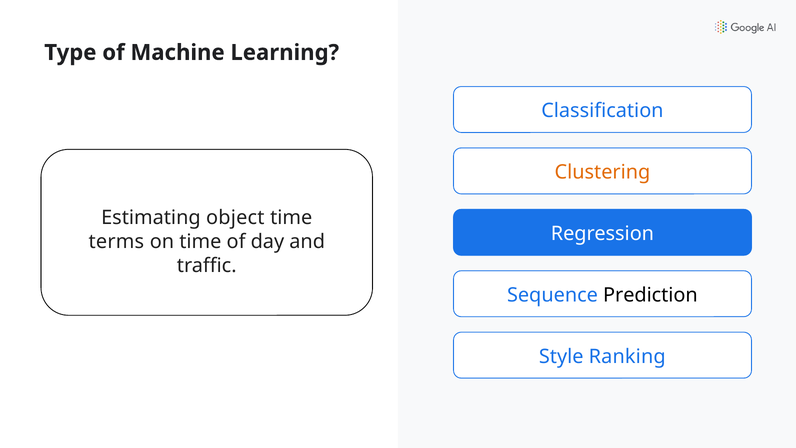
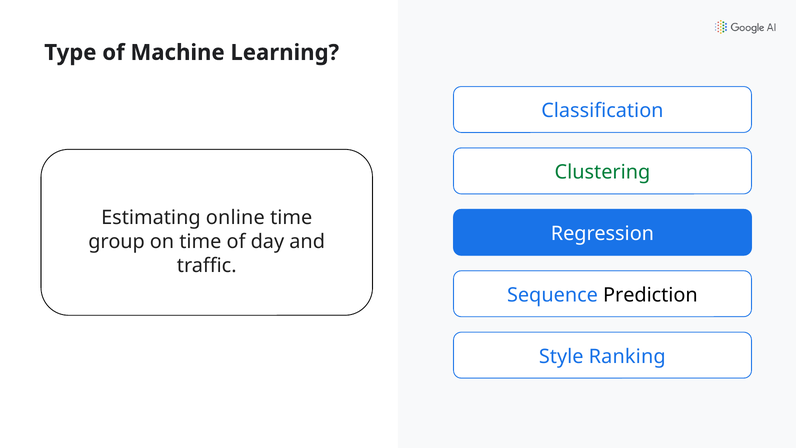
Clustering colour: orange -> green (602, 172)
object: object -> online (235, 218)
terms: terms -> group (117, 242)
